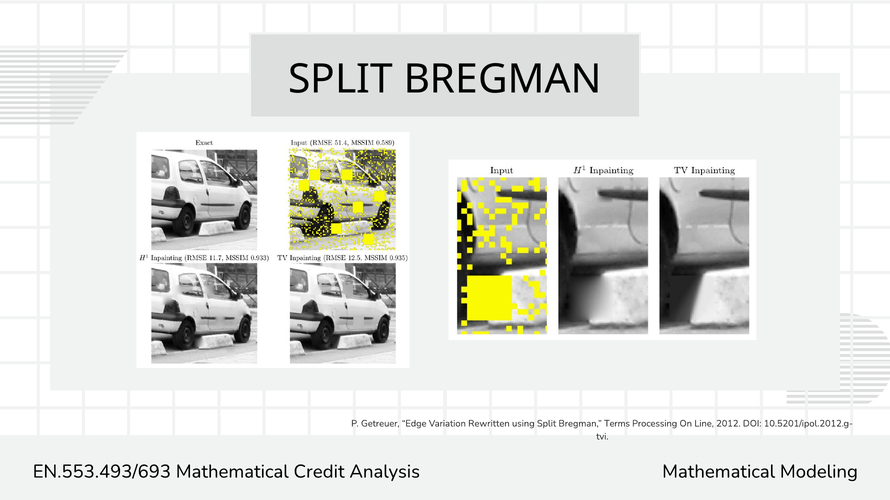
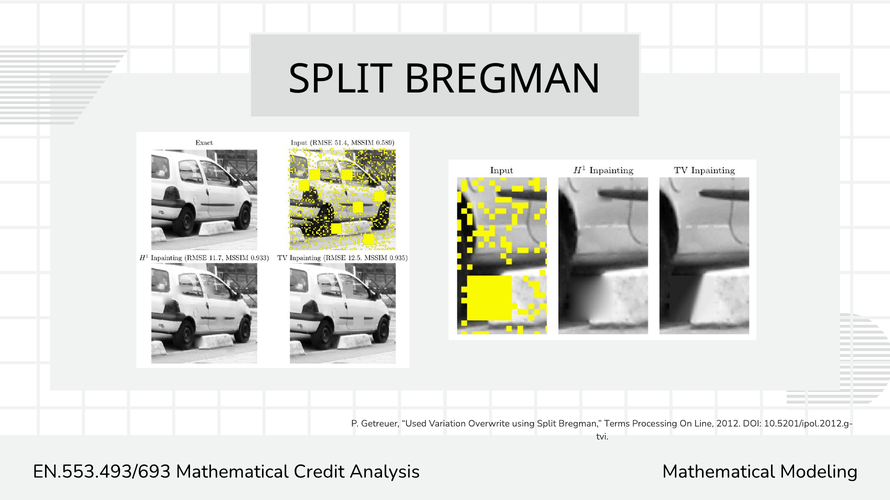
Edge: Edge -> Used (414, 424)
Rewritten: Rewritten -> Overwrite (489, 424)
